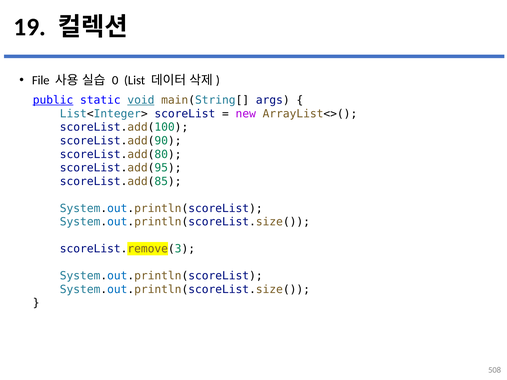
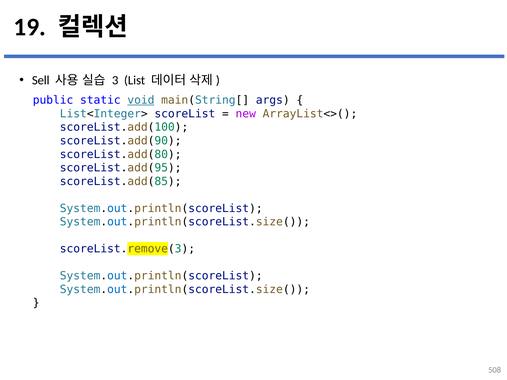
File: File -> Sell (41, 80)
0: 0 -> 3 (115, 80)
public underline: present -> none (53, 100)
